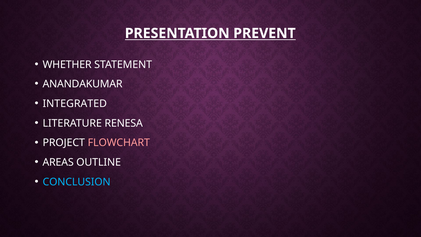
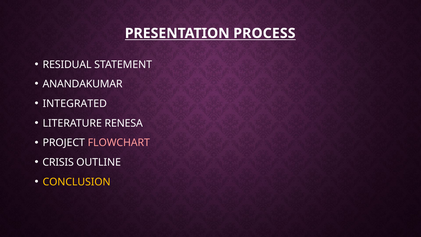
PREVENT: PREVENT -> PROCESS (264, 33)
WHETHER: WHETHER -> RESIDUAL (67, 64)
AREAS: AREAS -> CRISIS (58, 162)
CONCLUSION colour: light blue -> yellow (77, 182)
